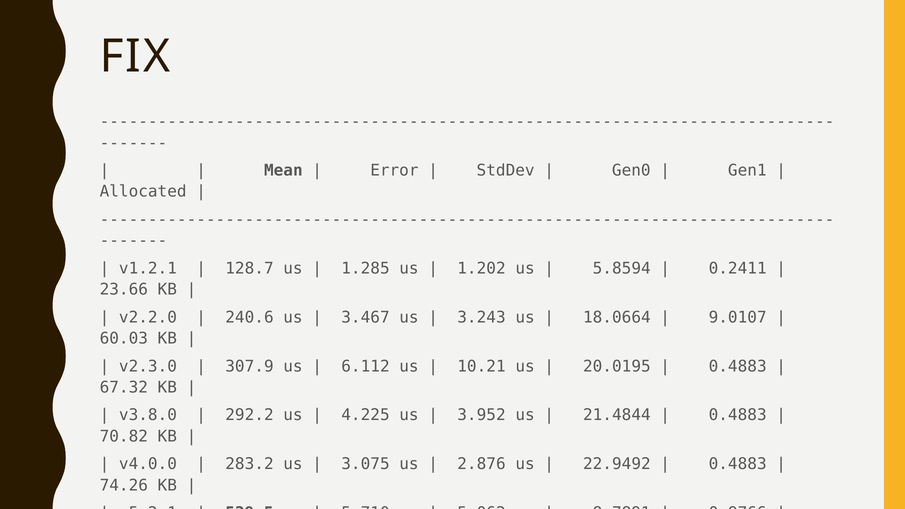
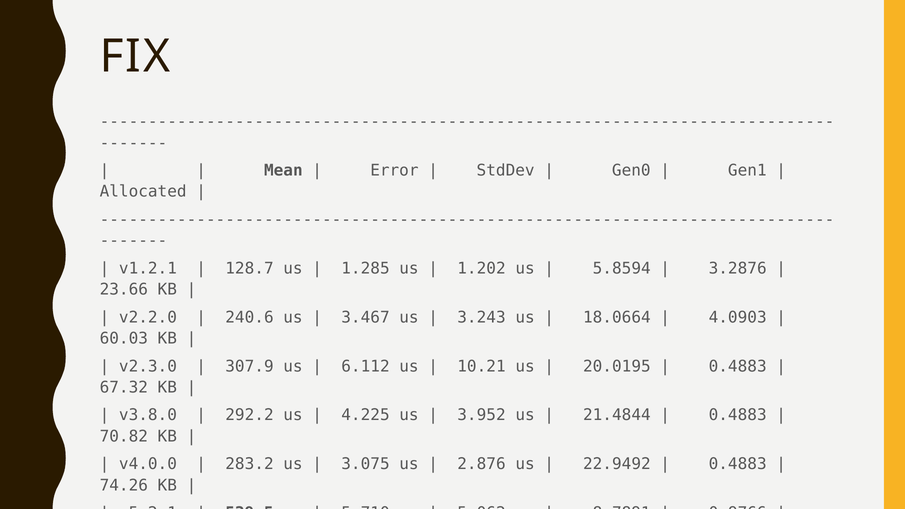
0.2411: 0.2411 -> 3.2876 (738, 268)
9.0107: 9.0107 -> 4.0903 (738, 317)
